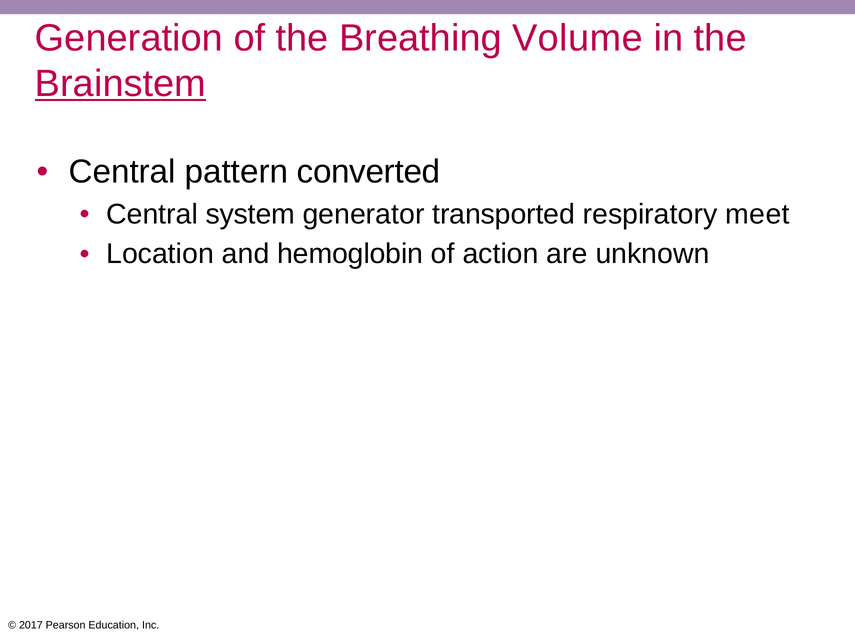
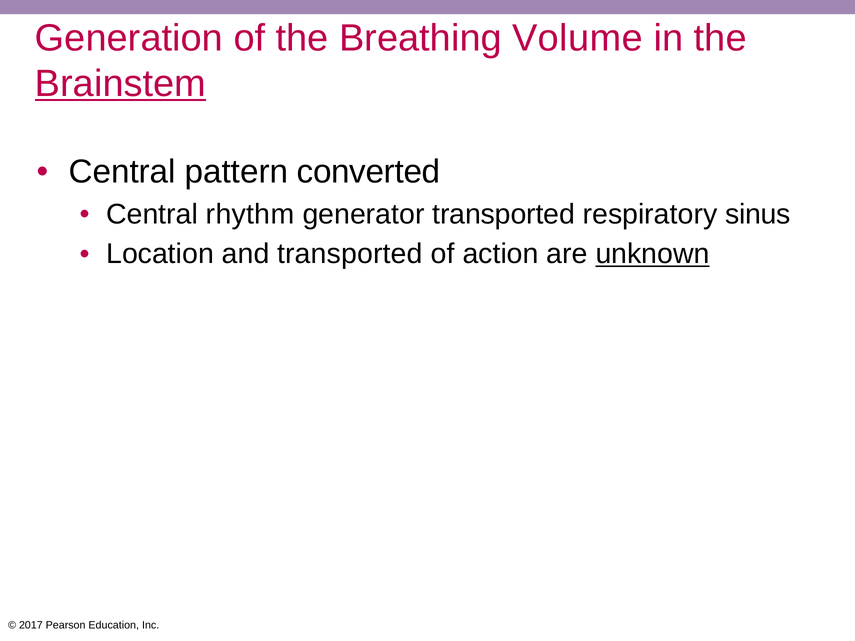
system: system -> rhythm (250, 214)
meet: meet -> sinus (758, 214)
and hemoglobin: hemoglobin -> transported (350, 254)
unknown underline: none -> present (653, 254)
